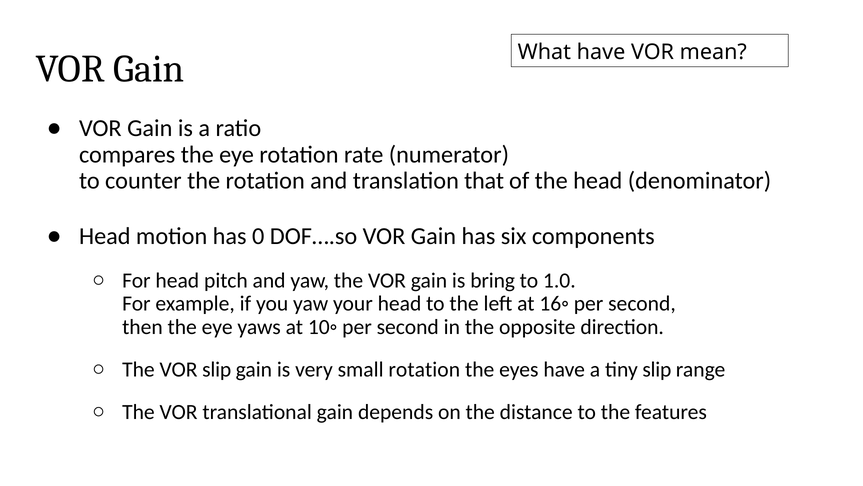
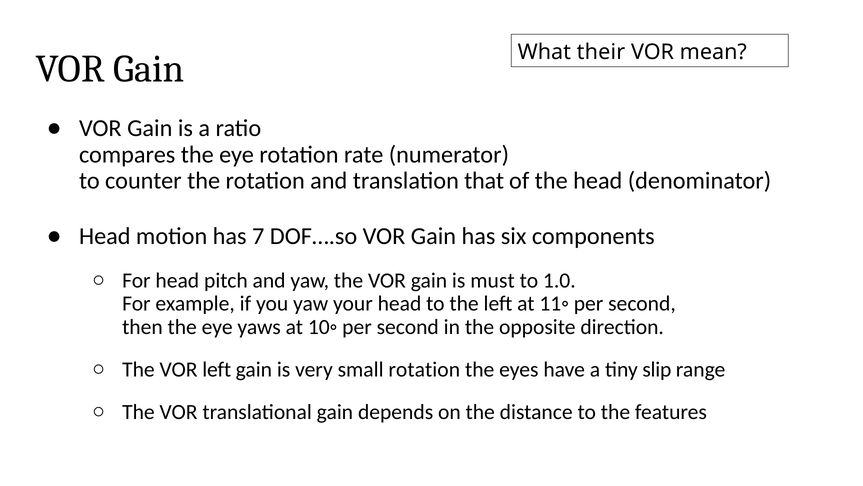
What have: have -> their (601, 52)
0: 0 -> 7 (258, 236)
bring: bring -> must (493, 280)
16◦: 16◦ -> 11◦ (554, 303)
VOR slip: slip -> left (217, 369)
